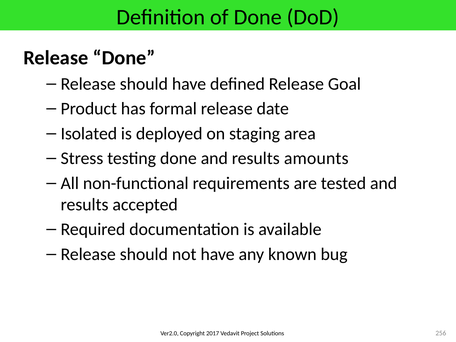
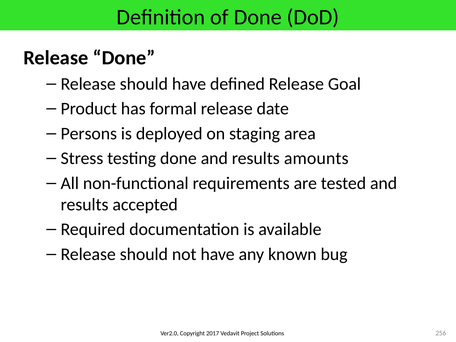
Isolated: Isolated -> Persons (89, 134)
